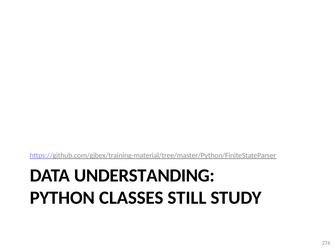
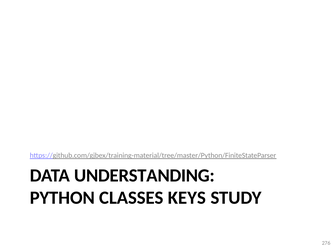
STILL: STILL -> KEYS (187, 198)
